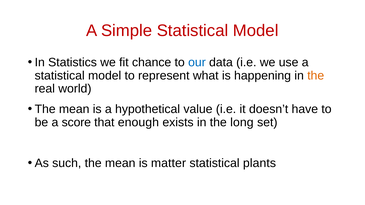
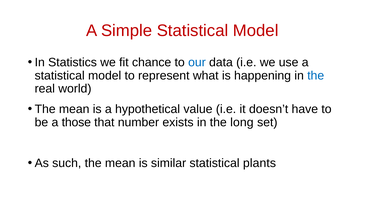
the colour: orange -> blue (316, 76)
score: score -> those (76, 122)
enough: enough -> number (138, 122)
matter: matter -> similar (169, 163)
